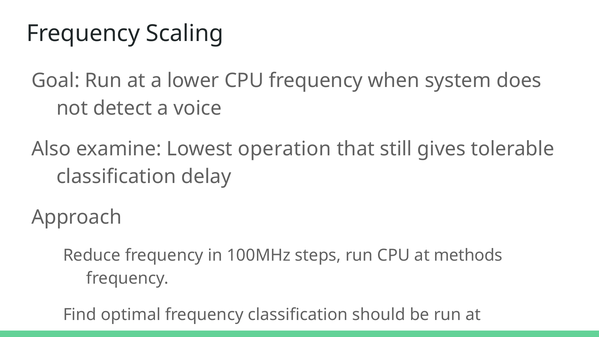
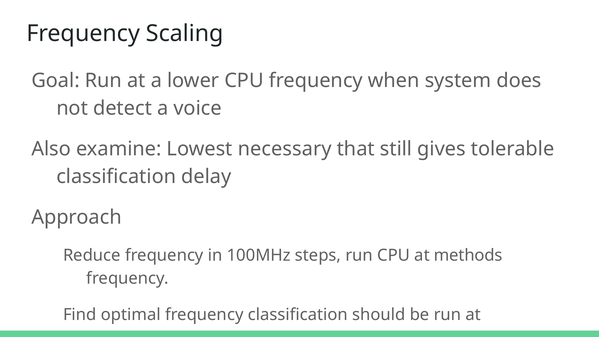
operation: operation -> necessary (285, 149)
